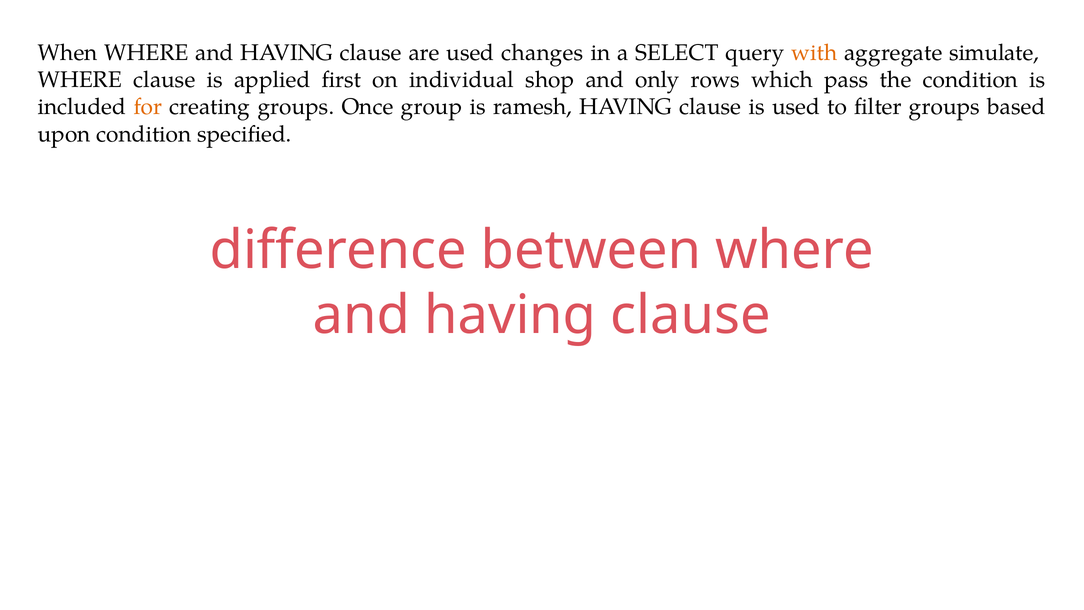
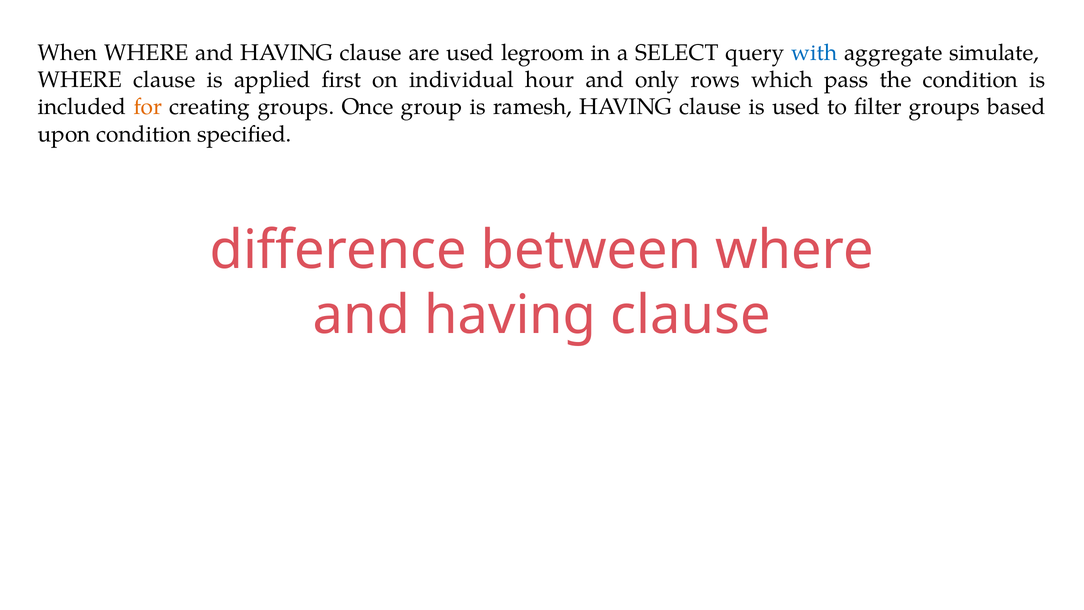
changes: changes -> legroom (543, 53)
with colour: orange -> blue (814, 53)
shop: shop -> hour (550, 80)
